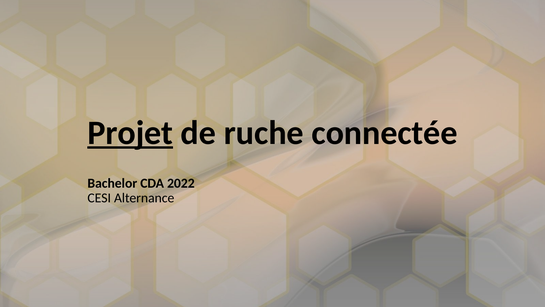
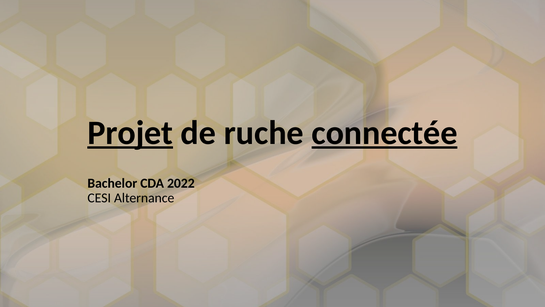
connectée underline: none -> present (385, 133)
